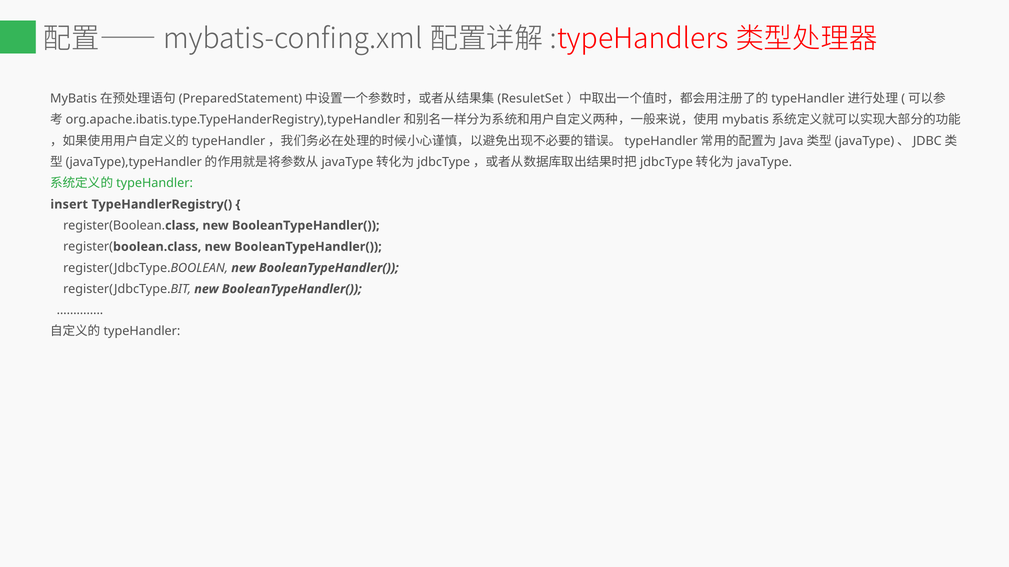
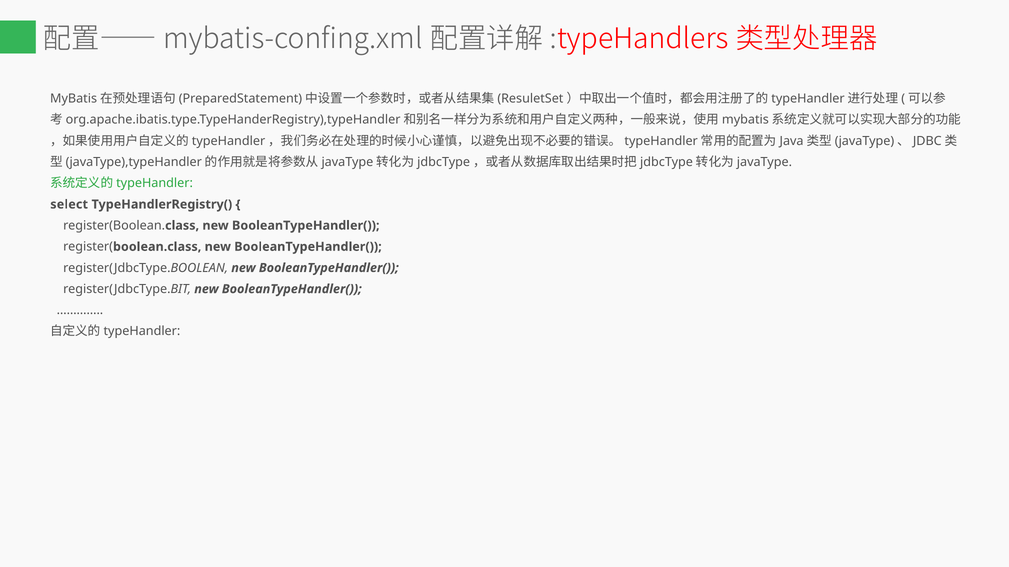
insert: insert -> select (69, 205)
